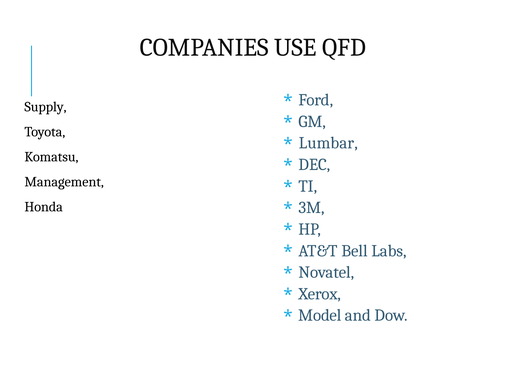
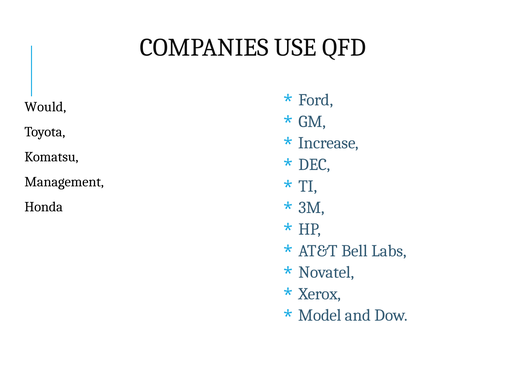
Supply: Supply -> Would (45, 107)
Lumbar: Lumbar -> Increase (329, 143)
